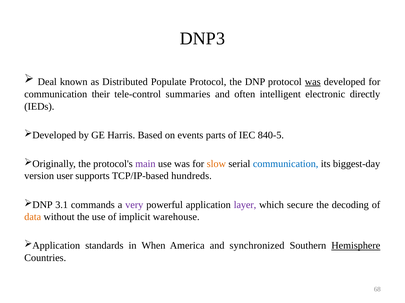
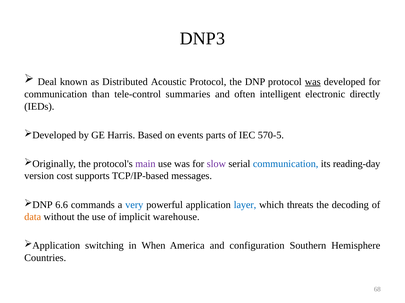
Populate: Populate -> Acoustic (169, 82)
their: their -> than (101, 95)
840-5: 840-5 -> 570-5 (271, 135)
slow colour: orange -> purple (216, 164)
biggest-day: biggest-day -> reading-day (357, 164)
user: user -> cost (65, 176)
hundreds: hundreds -> messages (192, 176)
3.1: 3.1 -> 6.6 (62, 205)
very colour: purple -> blue (134, 205)
layer colour: purple -> blue (245, 205)
secure: secure -> threats (300, 205)
standards: standards -> switching (104, 246)
synchronized: synchronized -> configuration (257, 246)
Hemisphere underline: present -> none (356, 246)
